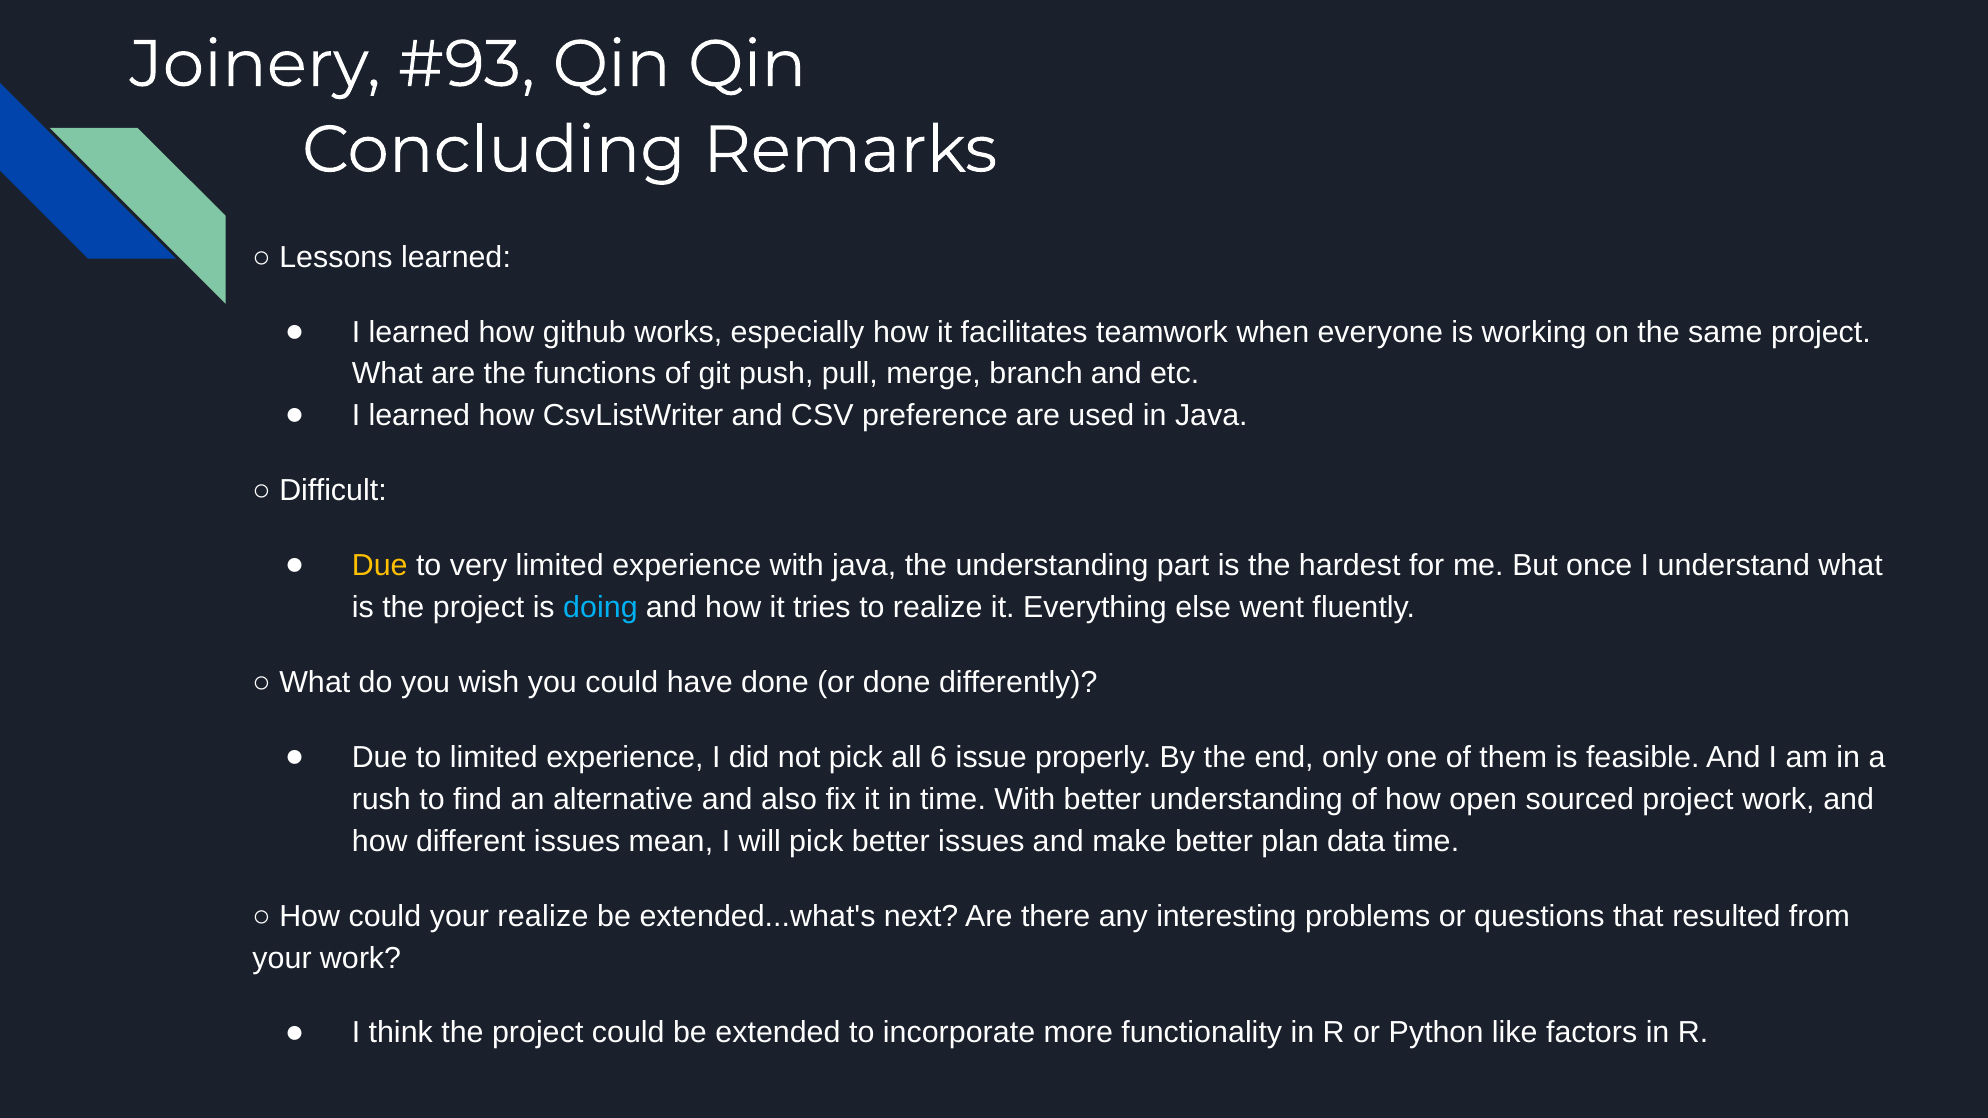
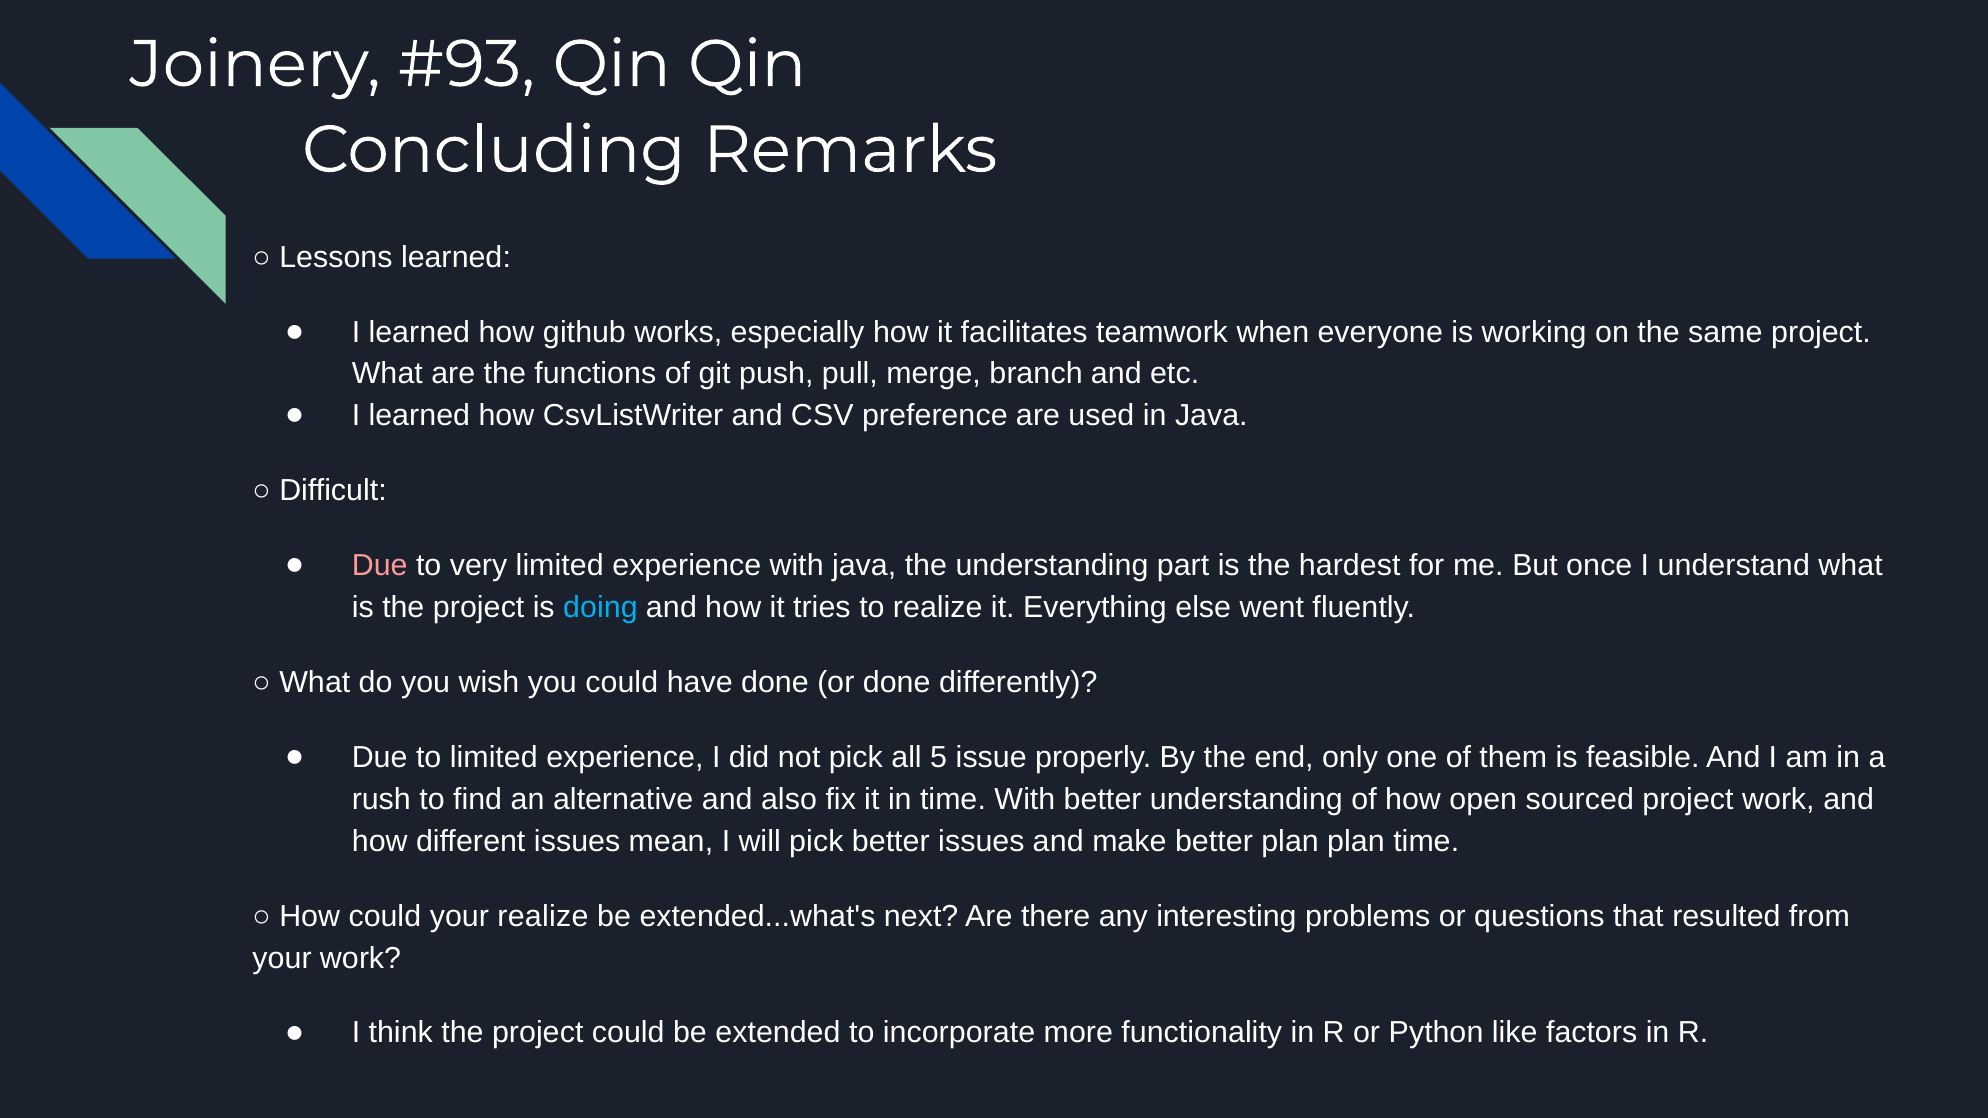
Due colour: yellow -> pink (380, 566)
6: 6 -> 5 (939, 758)
plan data: data -> plan (1356, 841)
